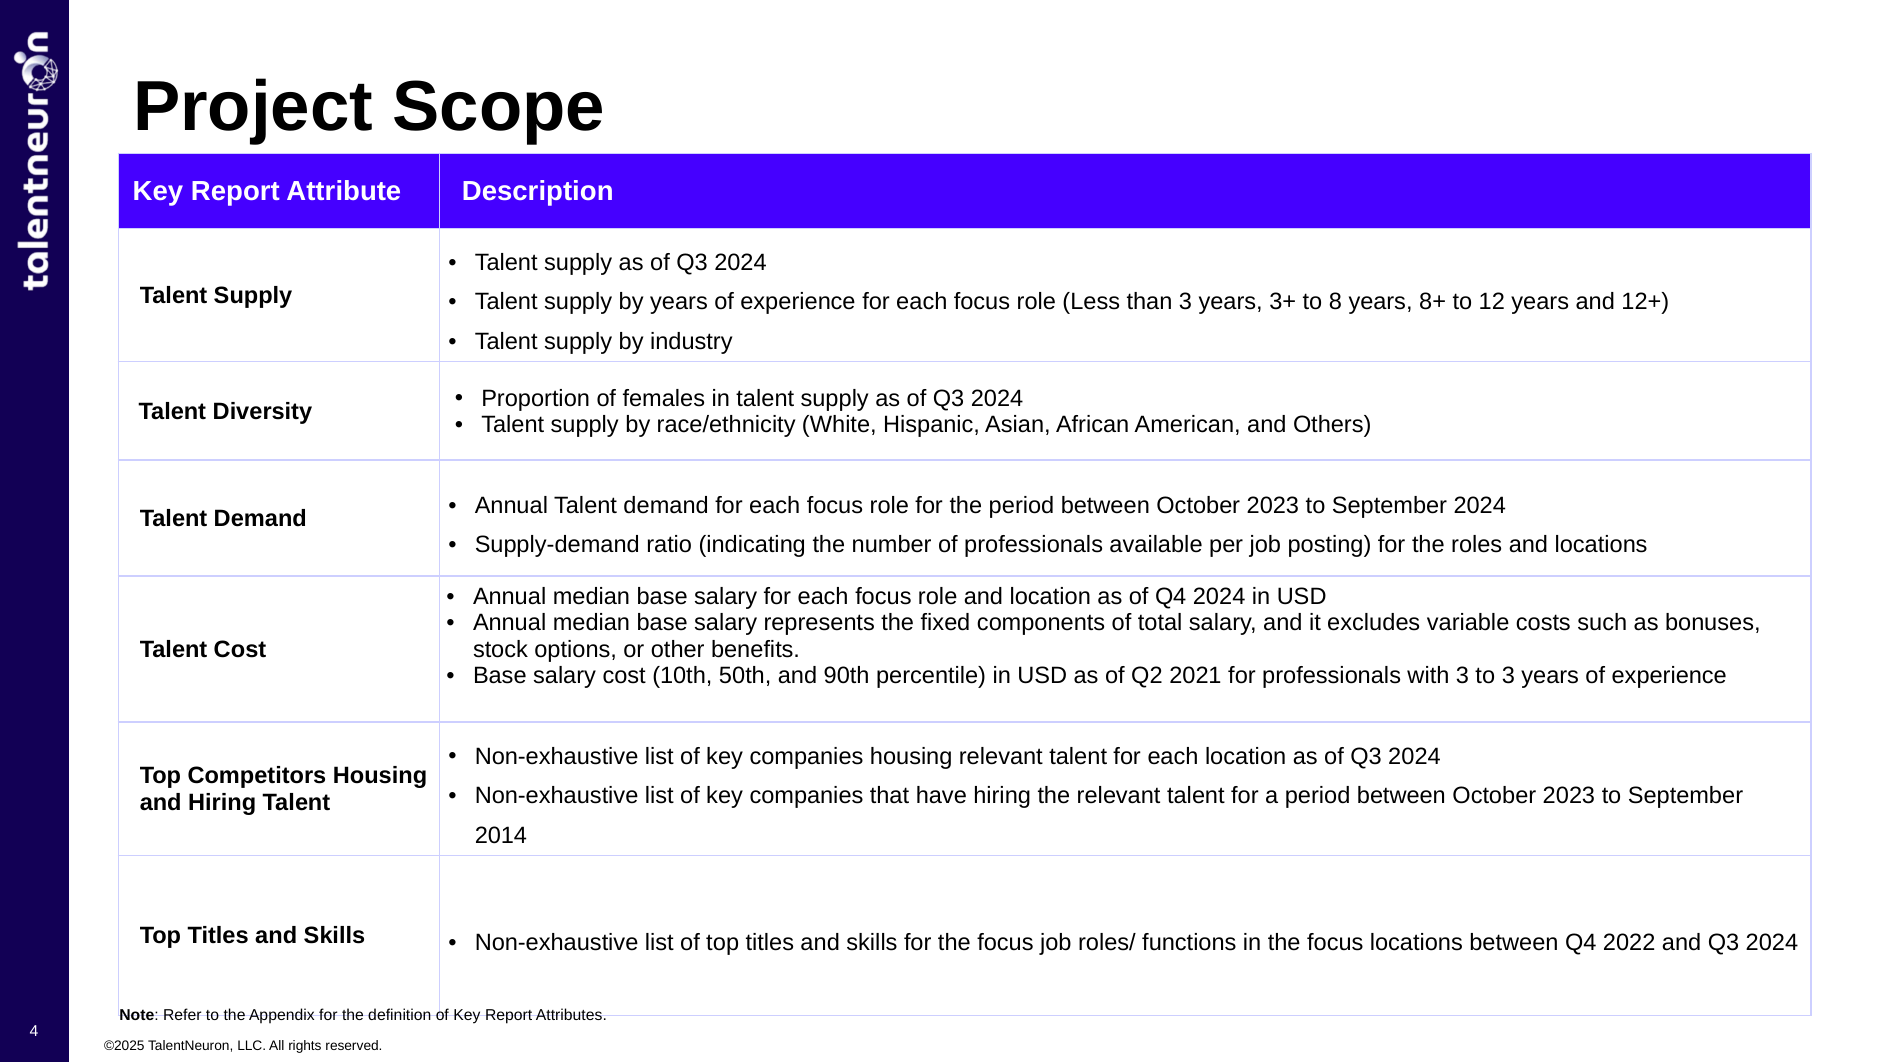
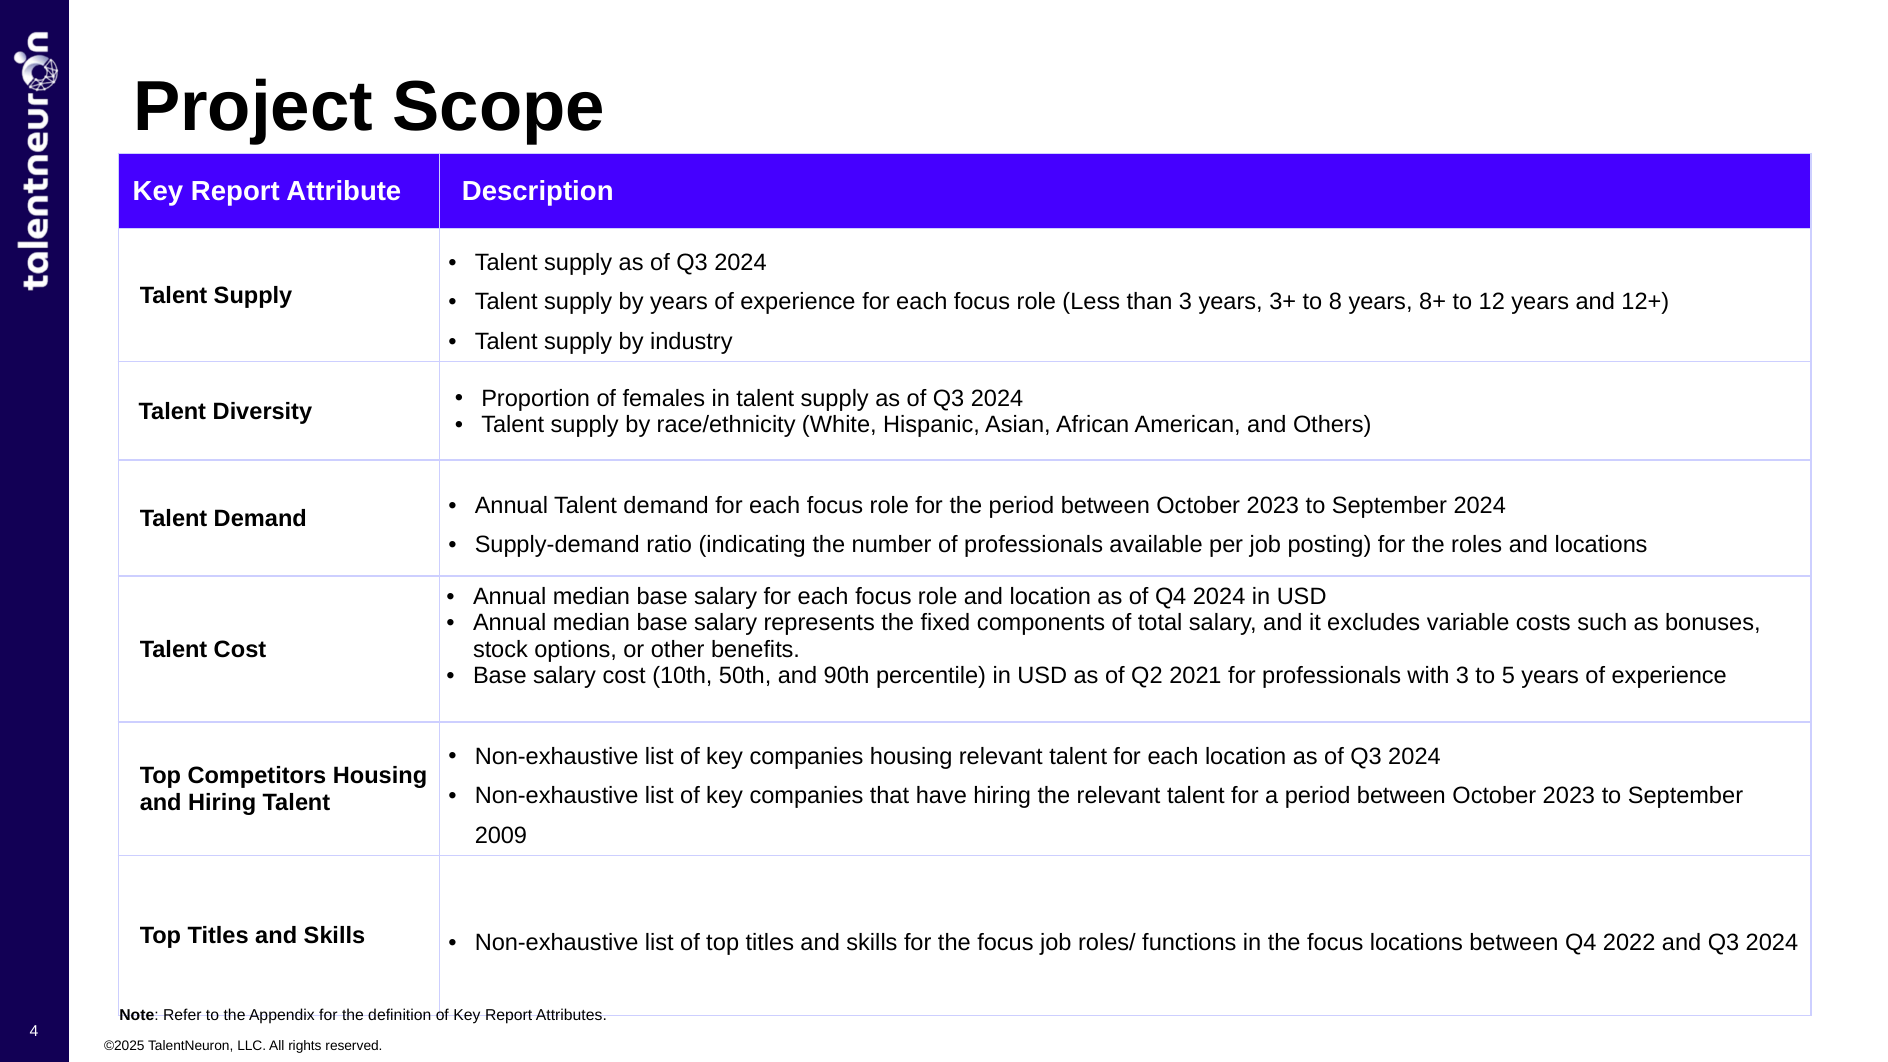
to 3: 3 -> 5 (1508, 676)
2014: 2014 -> 2009 (501, 836)
